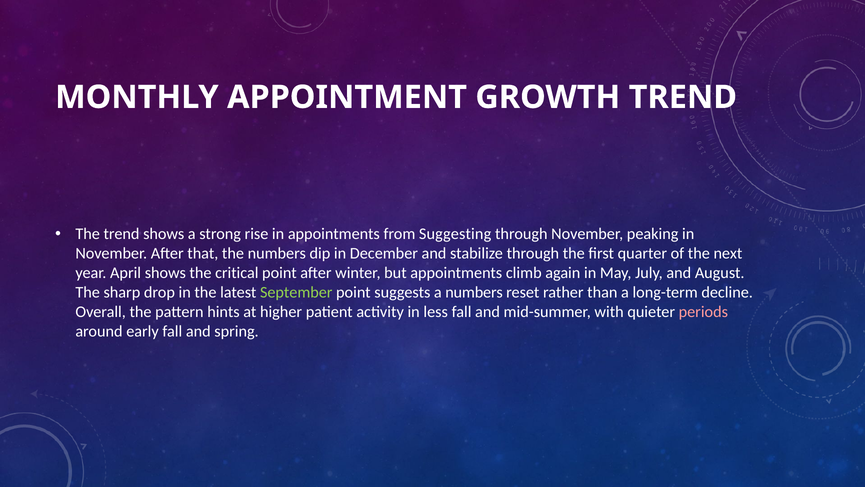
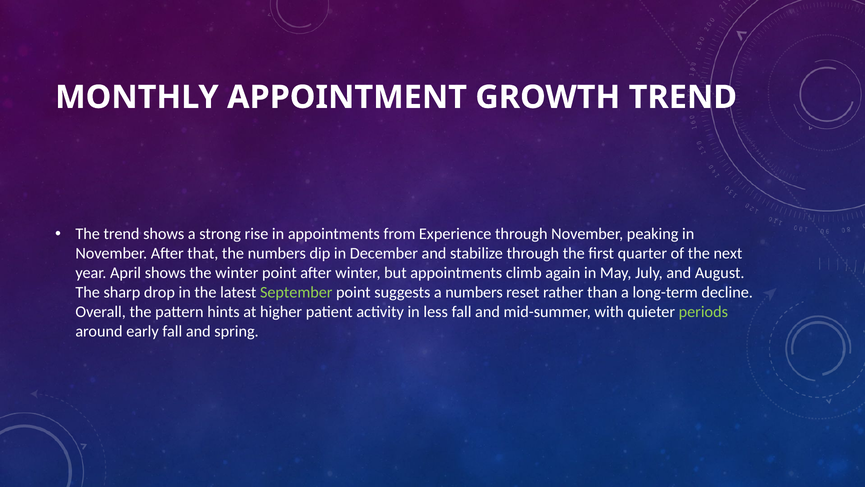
Suggesting: Suggesting -> Experience (455, 234)
the critical: critical -> winter (237, 273)
periods colour: pink -> light green (703, 312)
